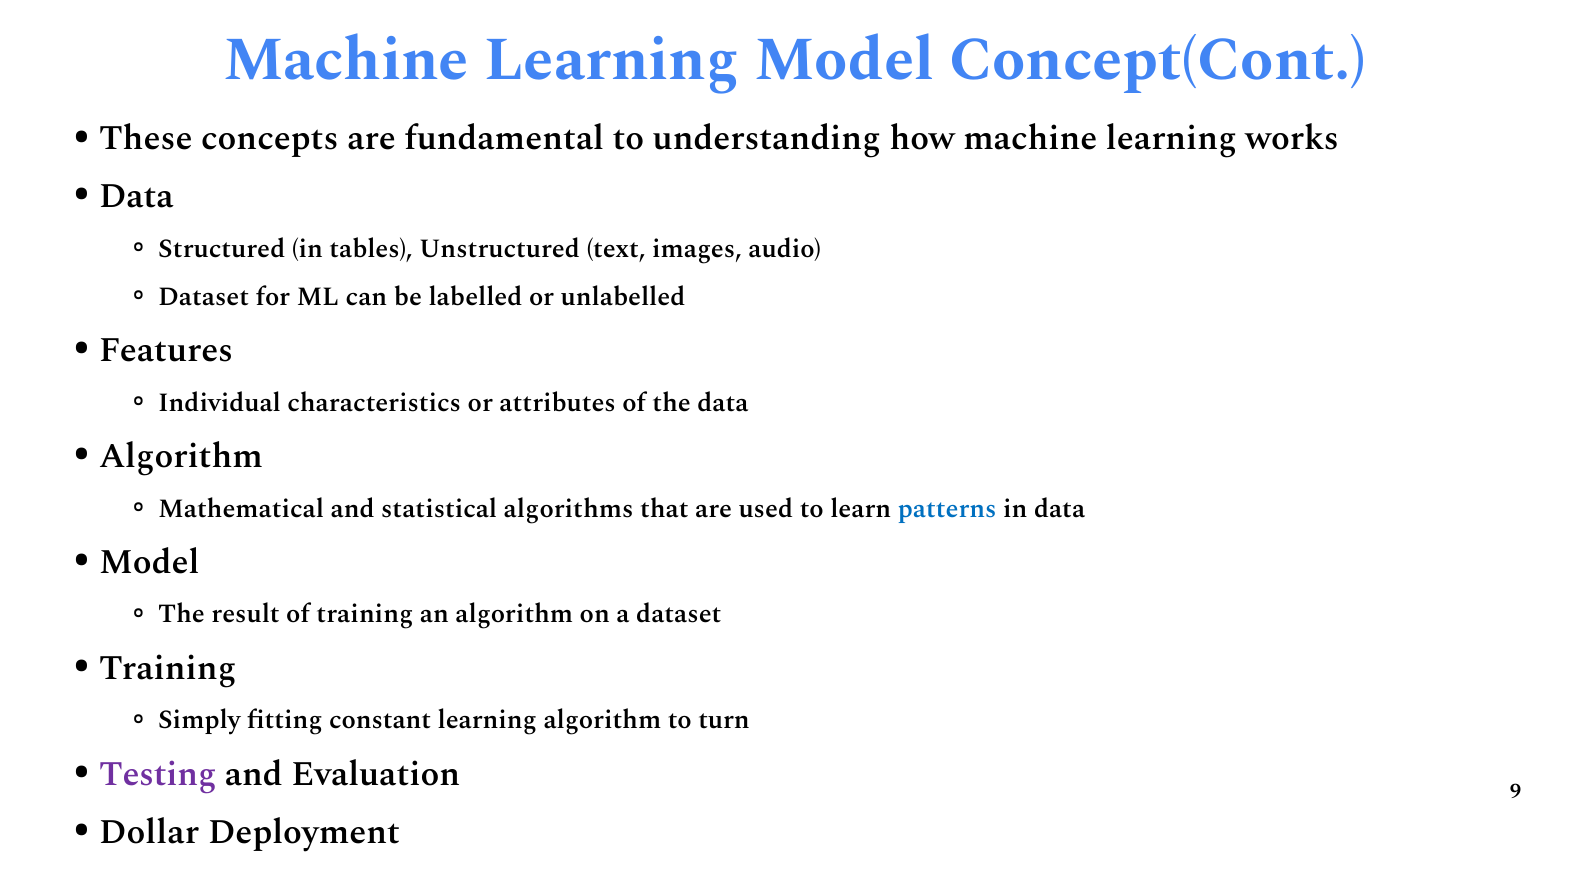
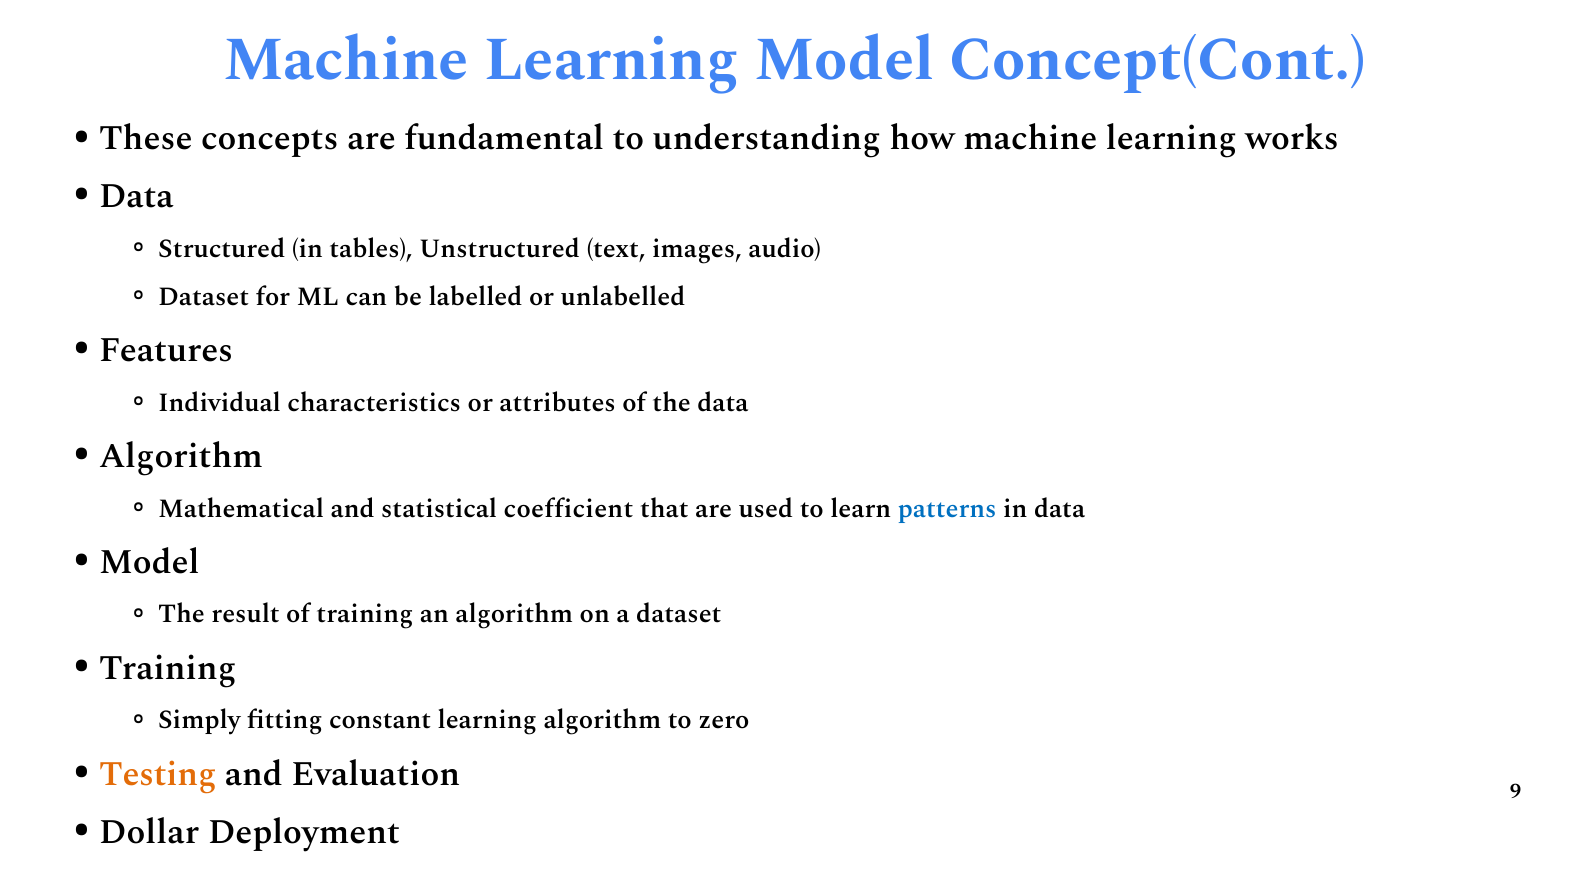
algorithms: algorithms -> coefficient (569, 508)
turn: turn -> zero (724, 720)
Testing colour: purple -> orange (158, 774)
